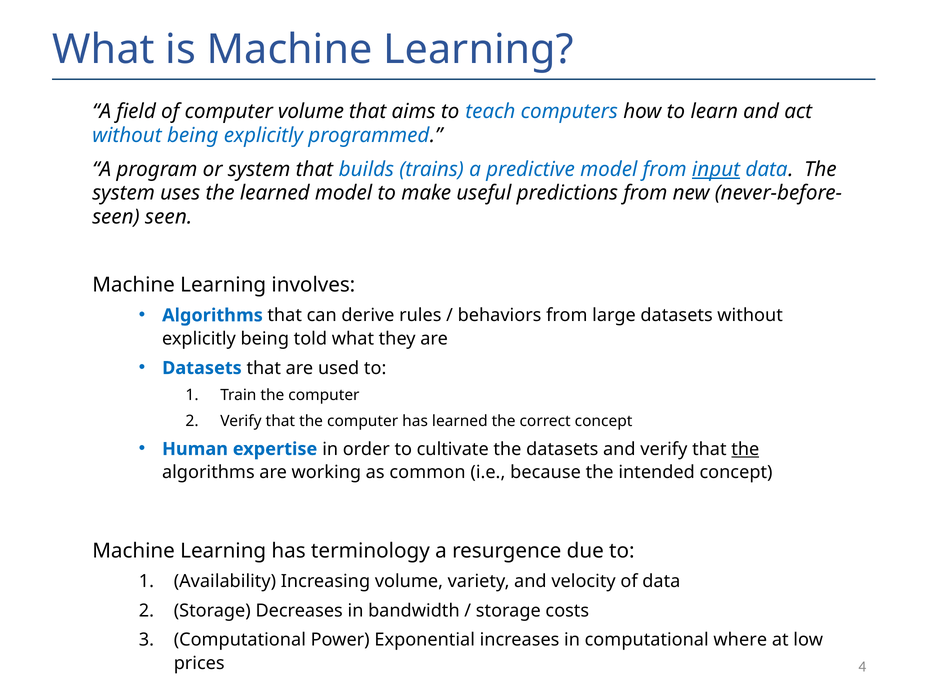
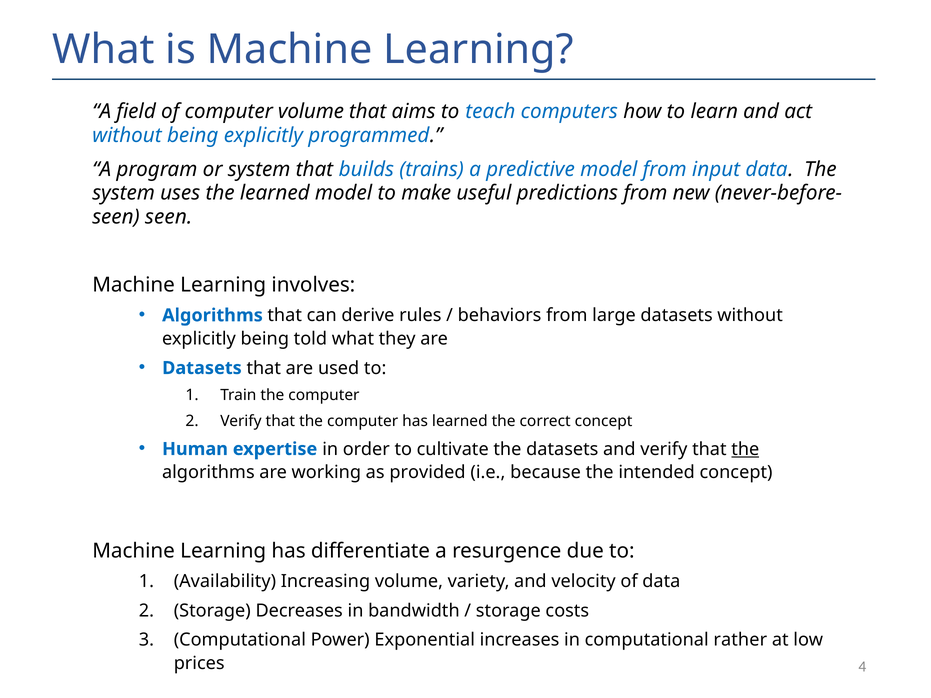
input underline: present -> none (716, 169)
common: common -> provided (428, 473)
terminology: terminology -> differentiate (370, 551)
where: where -> rather (740, 640)
